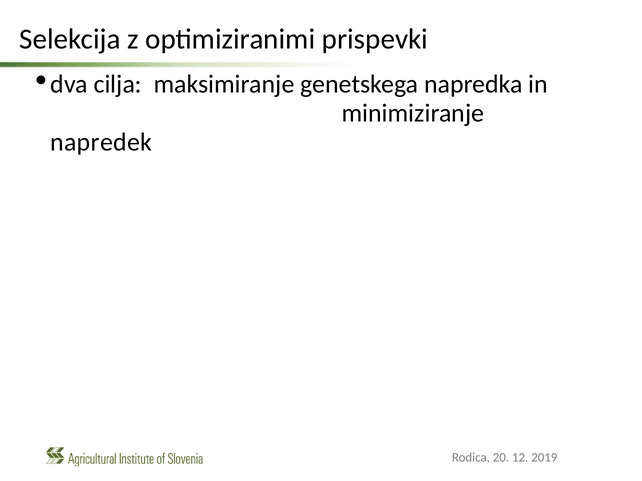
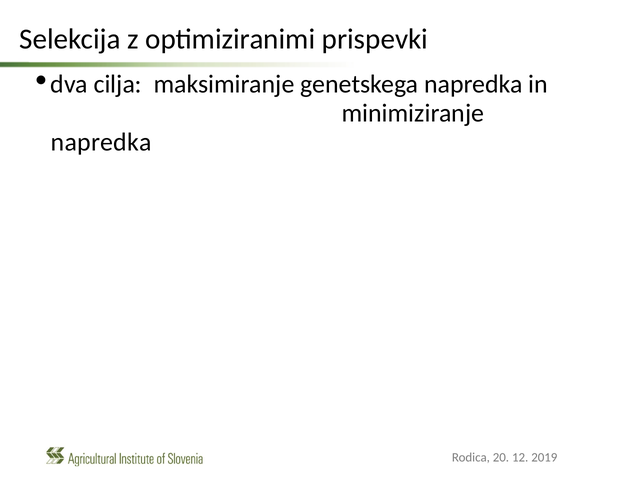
napredek: napredek -> napredka (101, 142)
